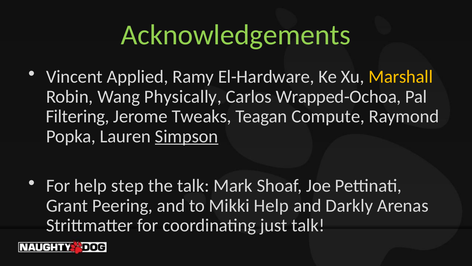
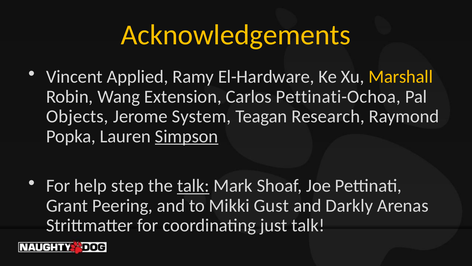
Acknowledgements colour: light green -> yellow (236, 35)
Physically: Physically -> Extension (183, 96)
Wrapped-Ochoa: Wrapped-Ochoa -> Pettinati-Ochoa (338, 96)
Filtering: Filtering -> Objects (77, 116)
Tweaks: Tweaks -> System (201, 116)
Compute: Compute -> Research (328, 116)
talk underline: none -> present (193, 186)
Mikki Help: Help -> Gust (271, 205)
